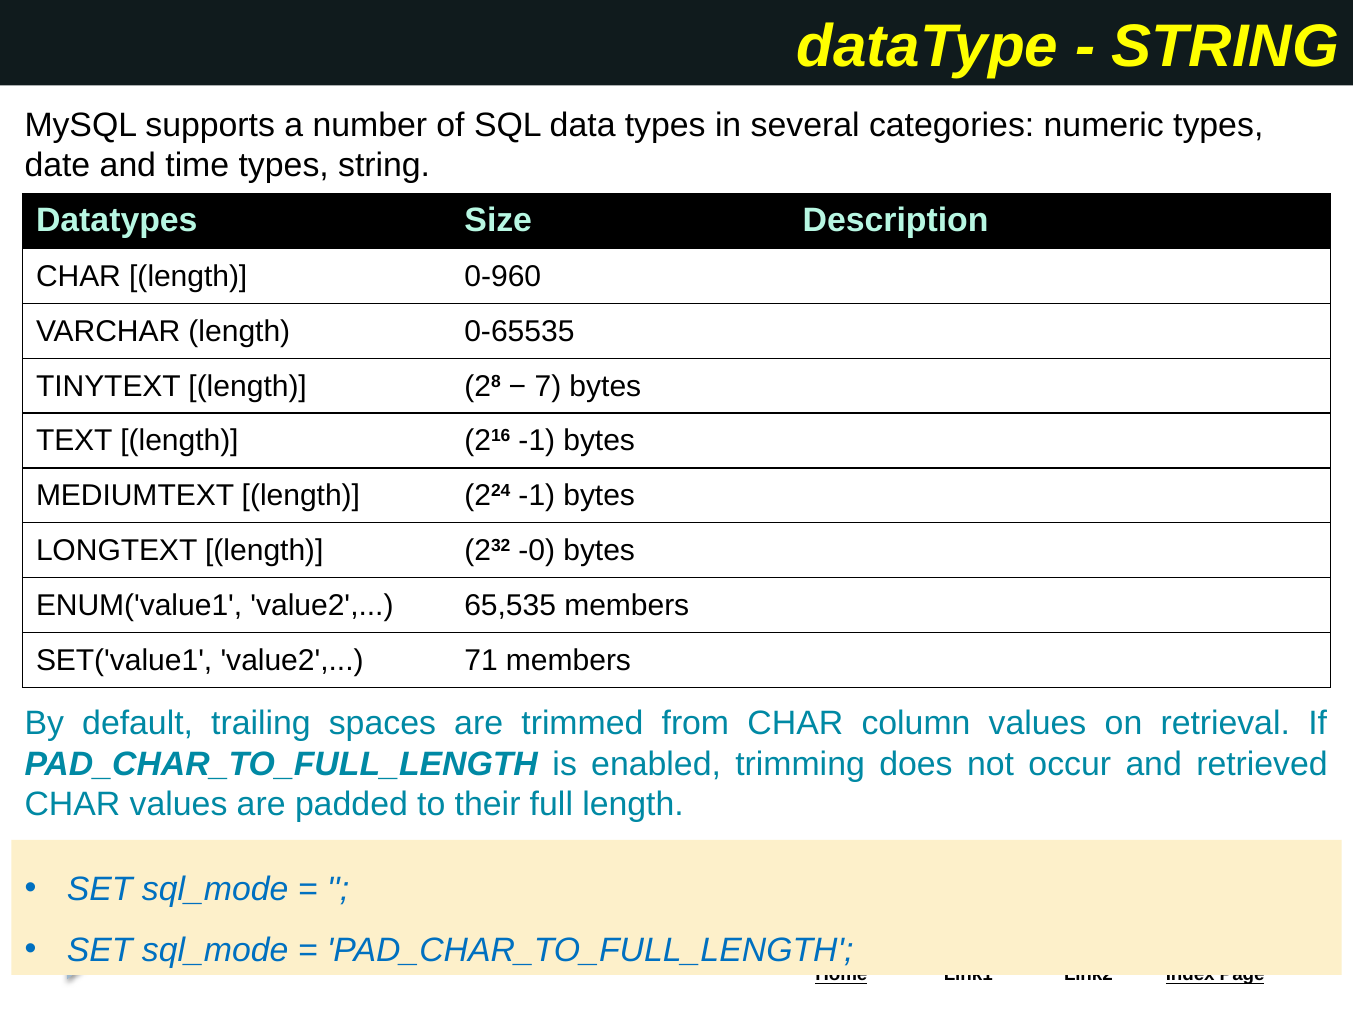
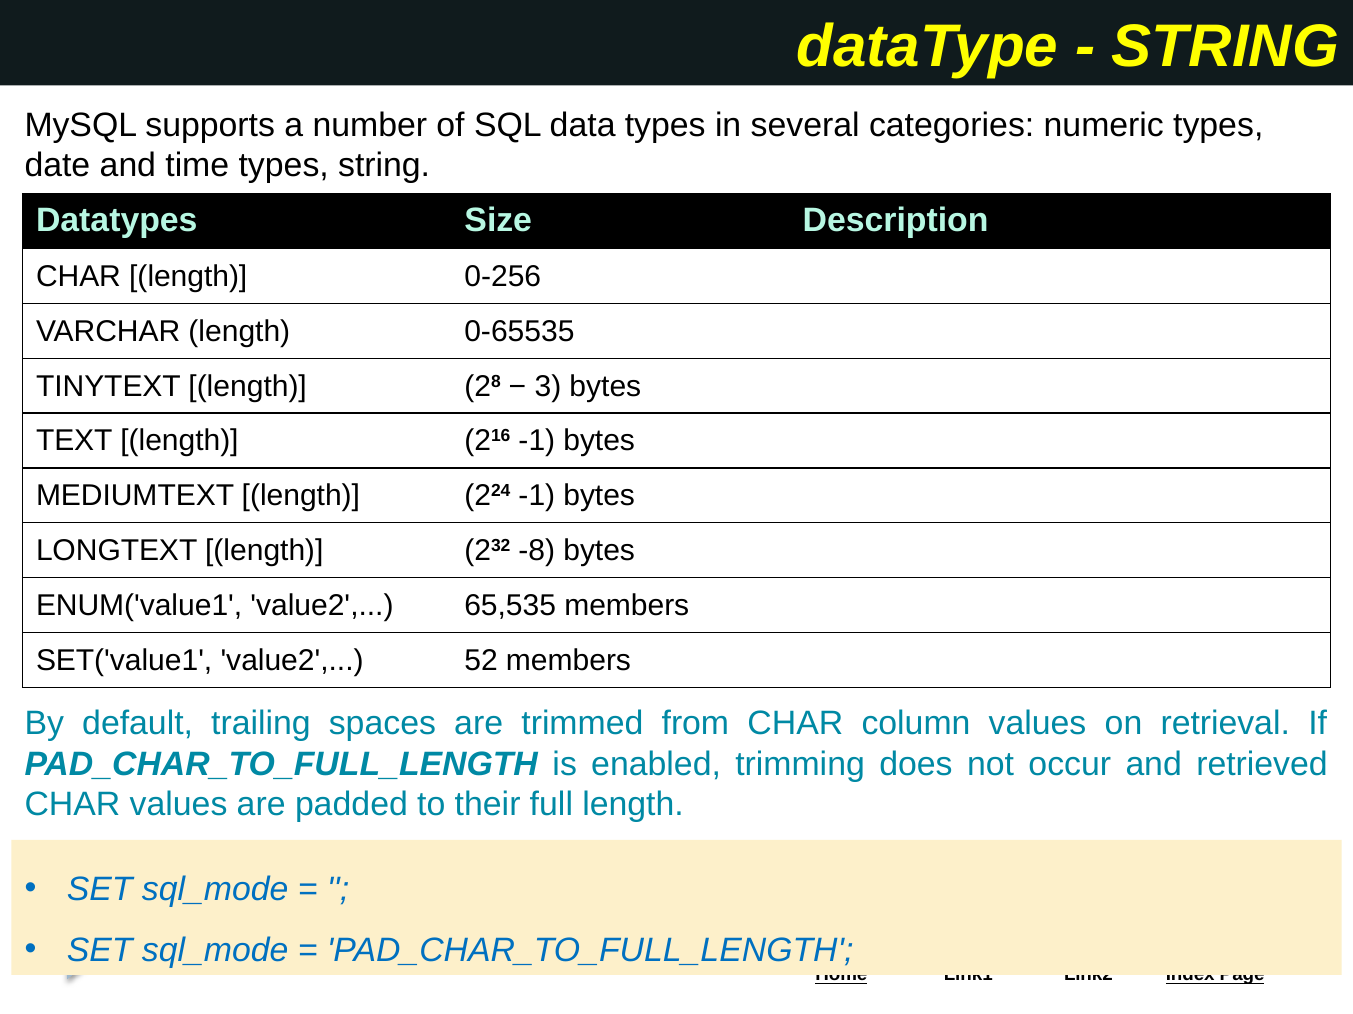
0-960: 0-960 -> 0-256 (503, 277)
7: 7 -> 3 (548, 386)
-0: -0 -> -8 (537, 551)
71: 71 -> 52 (481, 661)
